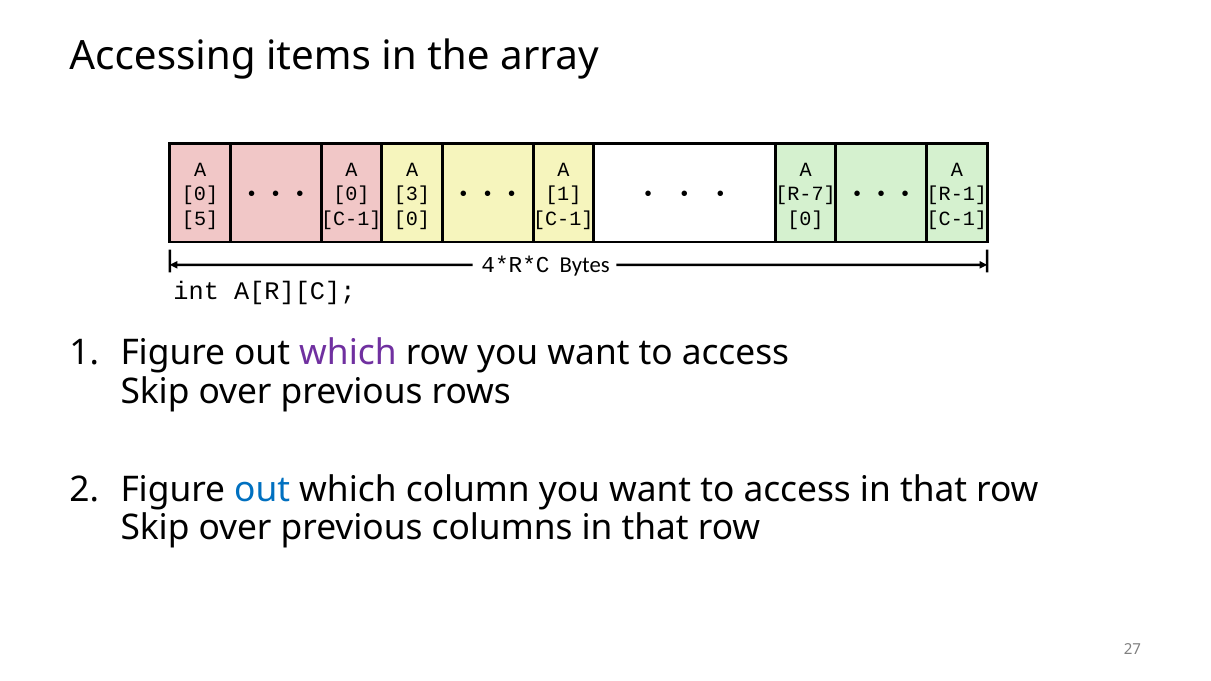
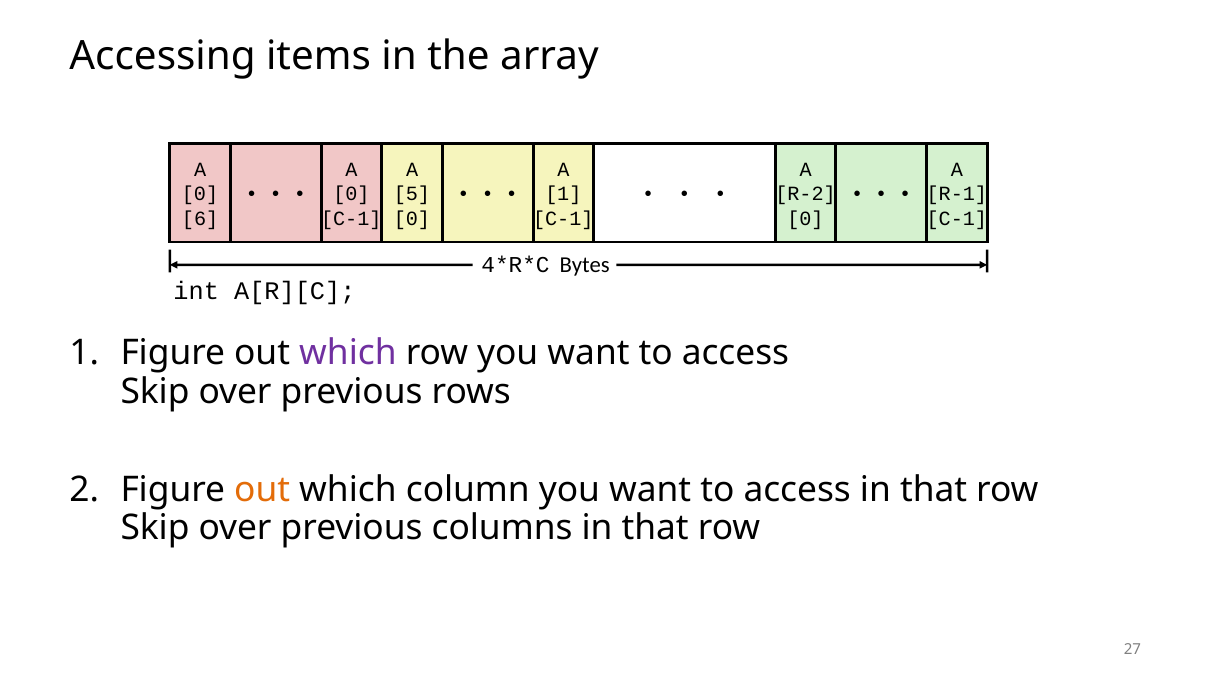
3: 3 -> 5 (412, 194)
R-7: R-7 -> R-2 (806, 194)
5: 5 -> 6 (200, 219)
out colour: blue -> orange (262, 490)
